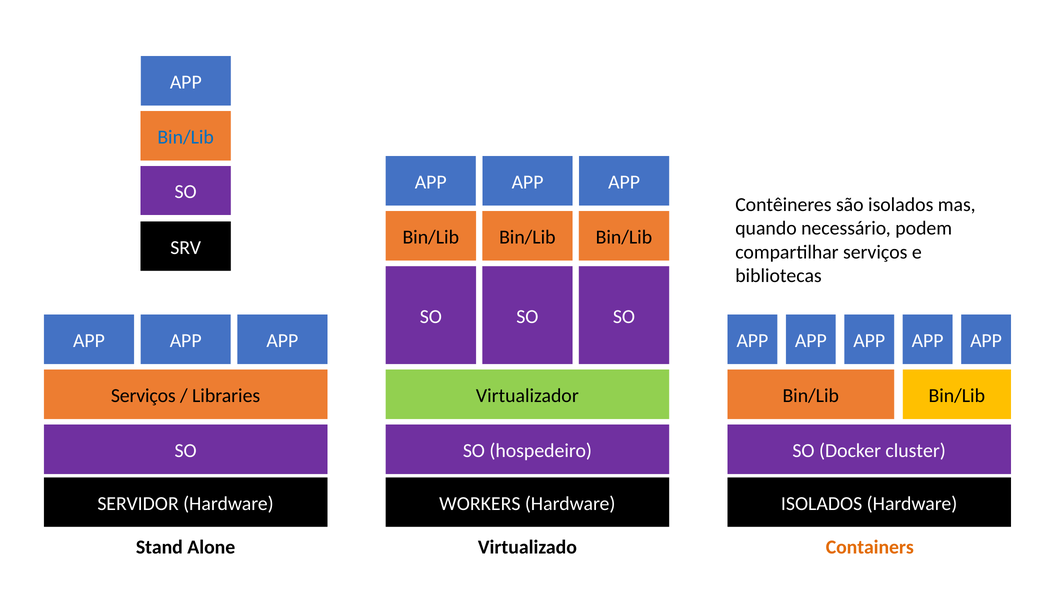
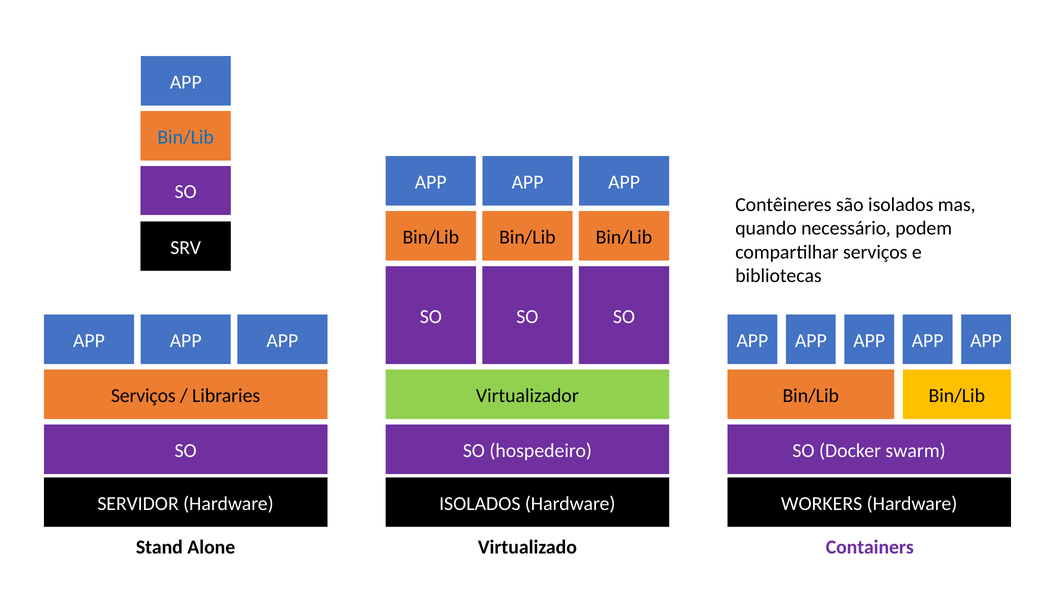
cluster: cluster -> swarm (916, 450)
WORKERS: WORKERS -> ISOLADOS (480, 503)
ISOLADOS: ISOLADOS -> WORKERS (822, 503)
Containers colour: orange -> purple (870, 547)
